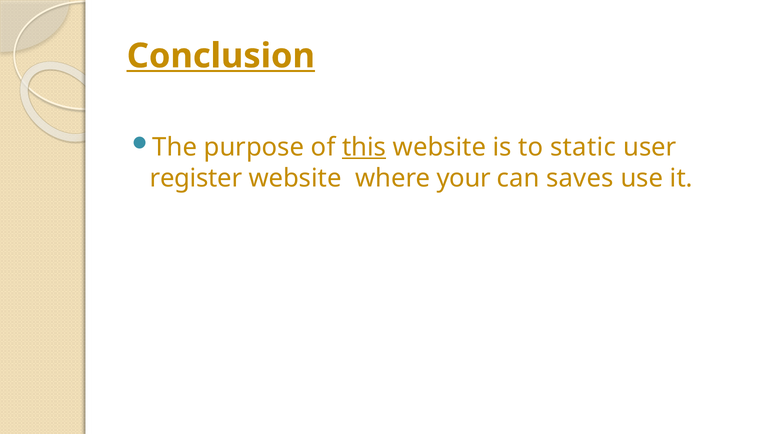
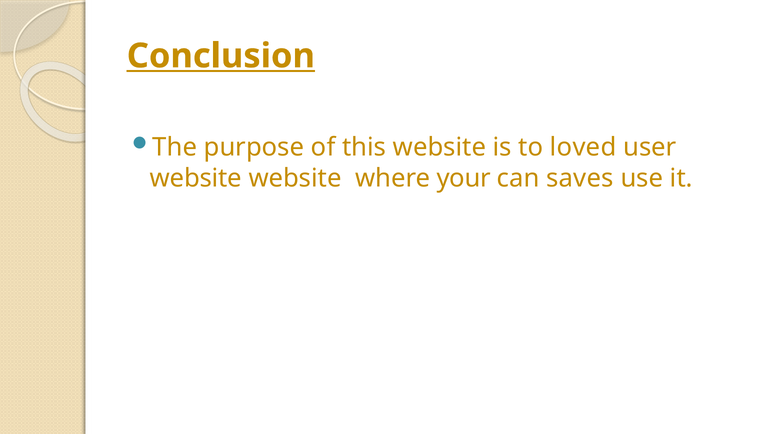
this underline: present -> none (364, 147)
static: static -> loved (583, 147)
register: register -> website (196, 178)
